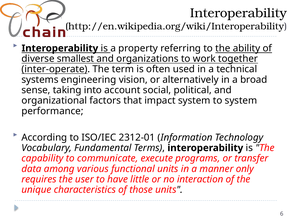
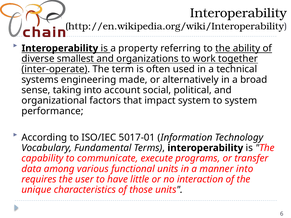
vision: vision -> made (133, 80)
2312-01: 2312-01 -> 5017-01 (137, 138)
manner only: only -> into (245, 169)
